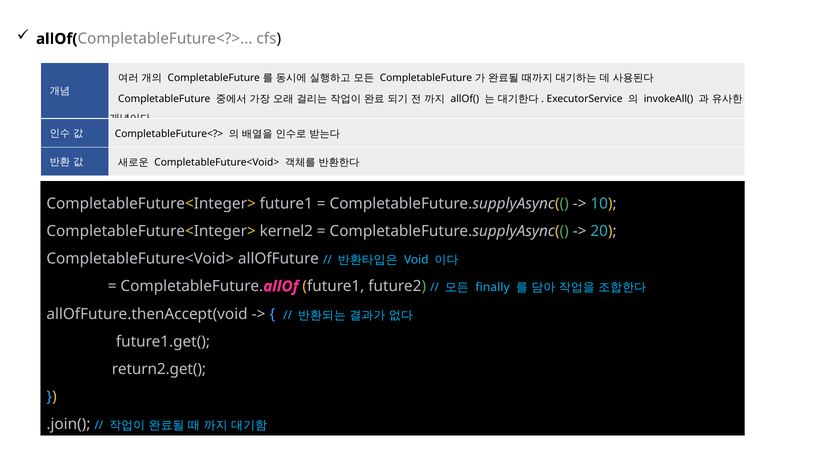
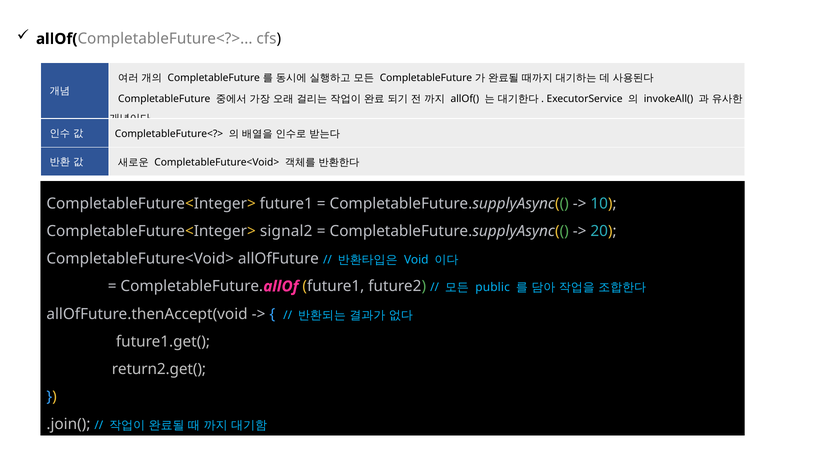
kernel2: kernel2 -> signal2 (286, 231)
finally: finally -> public (493, 288)
